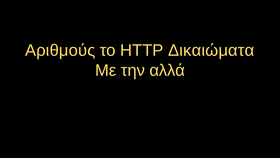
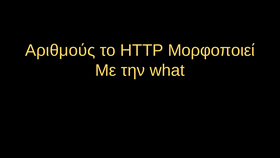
Δικαιώματα: Δικαιώματα -> Μορφοποιεί (211, 50)
αλλά: αλλά -> what (167, 70)
